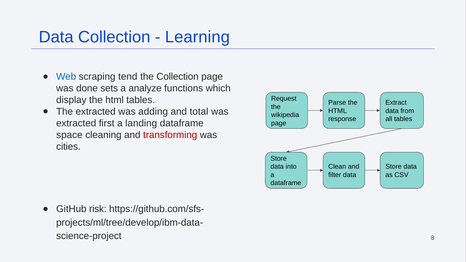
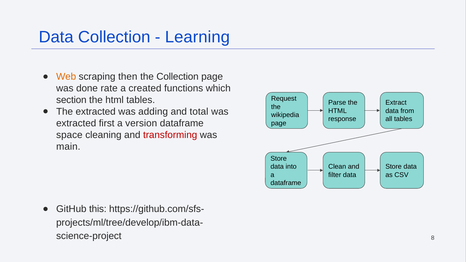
Web colour: blue -> orange (66, 77)
tend: tend -> then (128, 77)
sets: sets -> rate (109, 88)
analyze: analyze -> created (145, 88)
display: display -> section (71, 100)
landing: landing -> version (141, 123)
cities: cities -> main (68, 147)
risk: risk -> this (98, 209)
